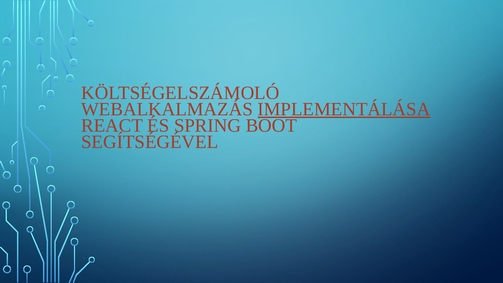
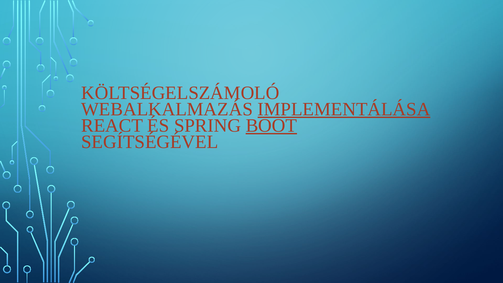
BOOT underline: none -> present (271, 126)
